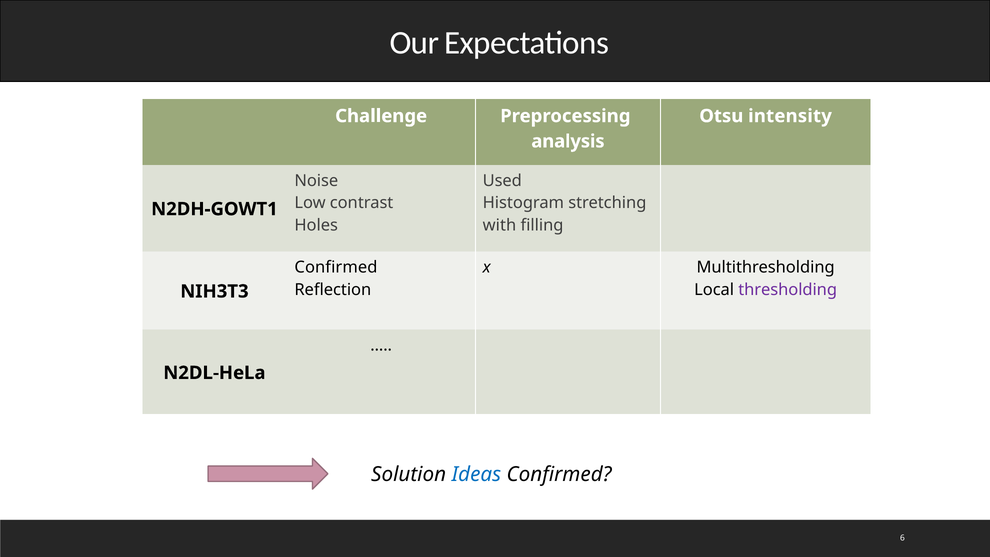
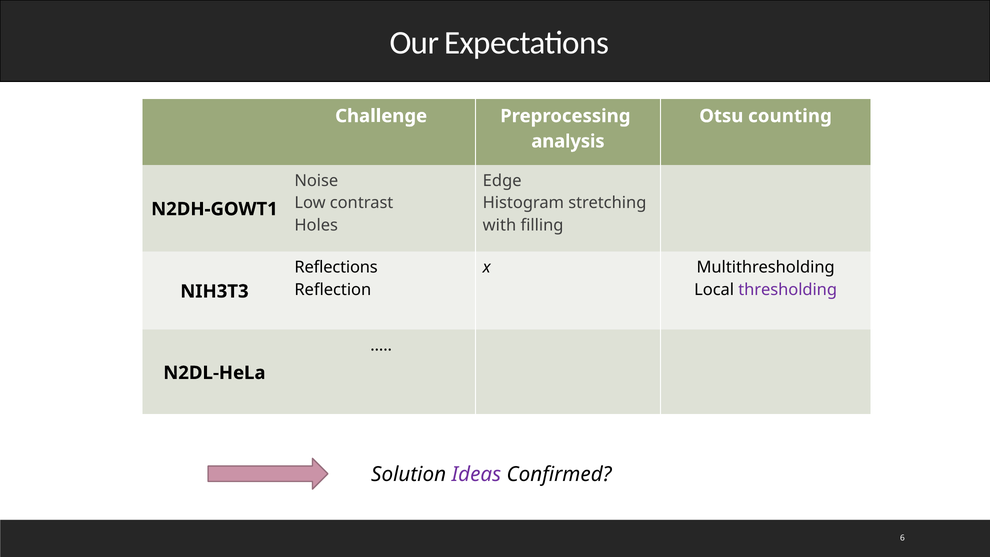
intensity: intensity -> counting (790, 116)
Used: Used -> Edge (502, 181)
Confirmed: Confirmed -> Reflections (336, 267)
Ideas colour: blue -> purple (476, 474)
